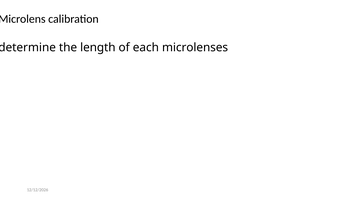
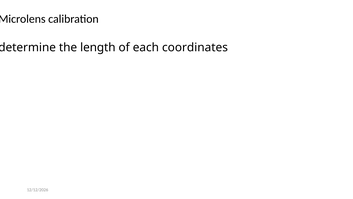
microlenses: microlenses -> coordinates (195, 47)
